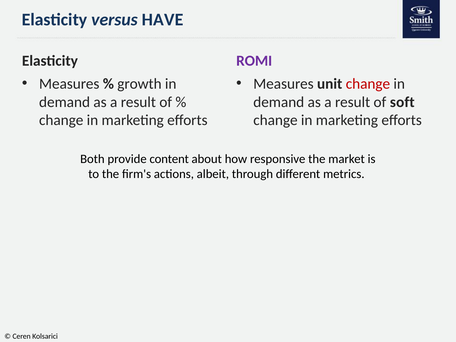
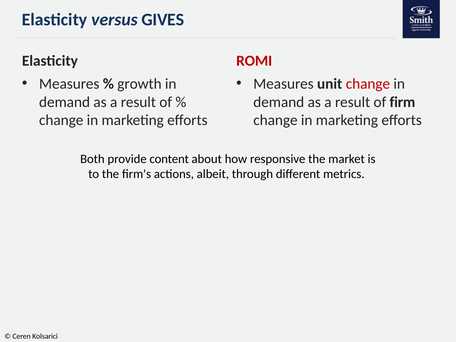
HAVE: HAVE -> GIVES (163, 20)
ROMI colour: purple -> red (254, 61)
soft: soft -> firm (402, 102)
